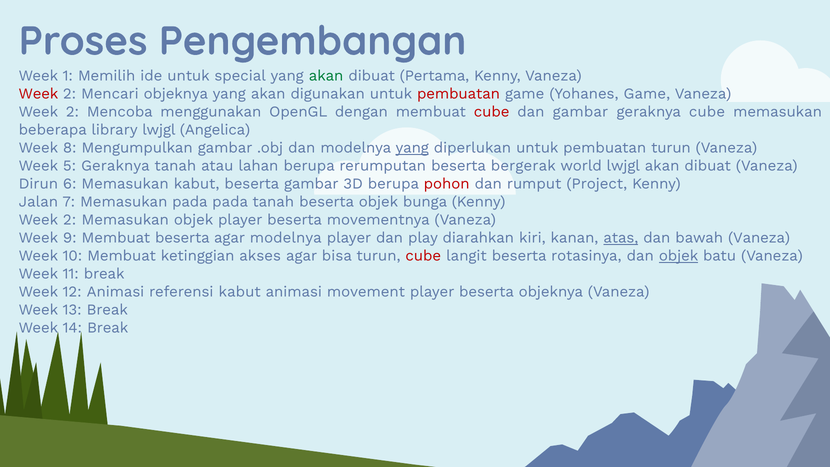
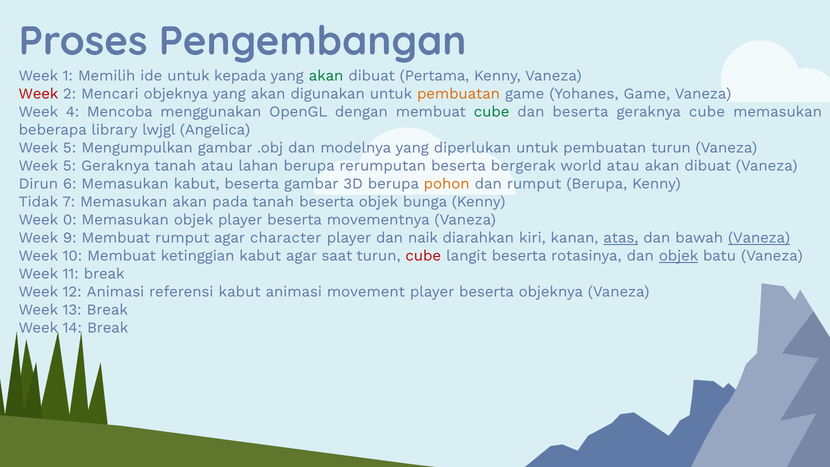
special: special -> kepada (240, 76)
pembuatan colour: red -> orange (459, 94)
2: 2 -> 4 (72, 112)
cube colour: red -> green (492, 112)
dan gambar: gambar -> beserta (580, 112)
8: 8 -> 5 (70, 148)
yang underline: present -> none (412, 148)
world lwjgl: lwjgl -> atau (623, 166)
pohon colour: red -> orange (447, 184)
rumput Project: Project -> Berupa (597, 184)
Jalan: Jalan -> Tidak (38, 202)
Memasukan pada: pada -> akan (190, 202)
2: 2 -> 0 (70, 220)
Membuat beserta: beserta -> rumput (182, 238)
agar modelnya: modelnya -> character (286, 238)
play: play -> naik (423, 238)
Vaneza underline: none -> present (759, 238)
ketinggian akses: akses -> kabut (260, 256)
bisa: bisa -> saat (337, 256)
